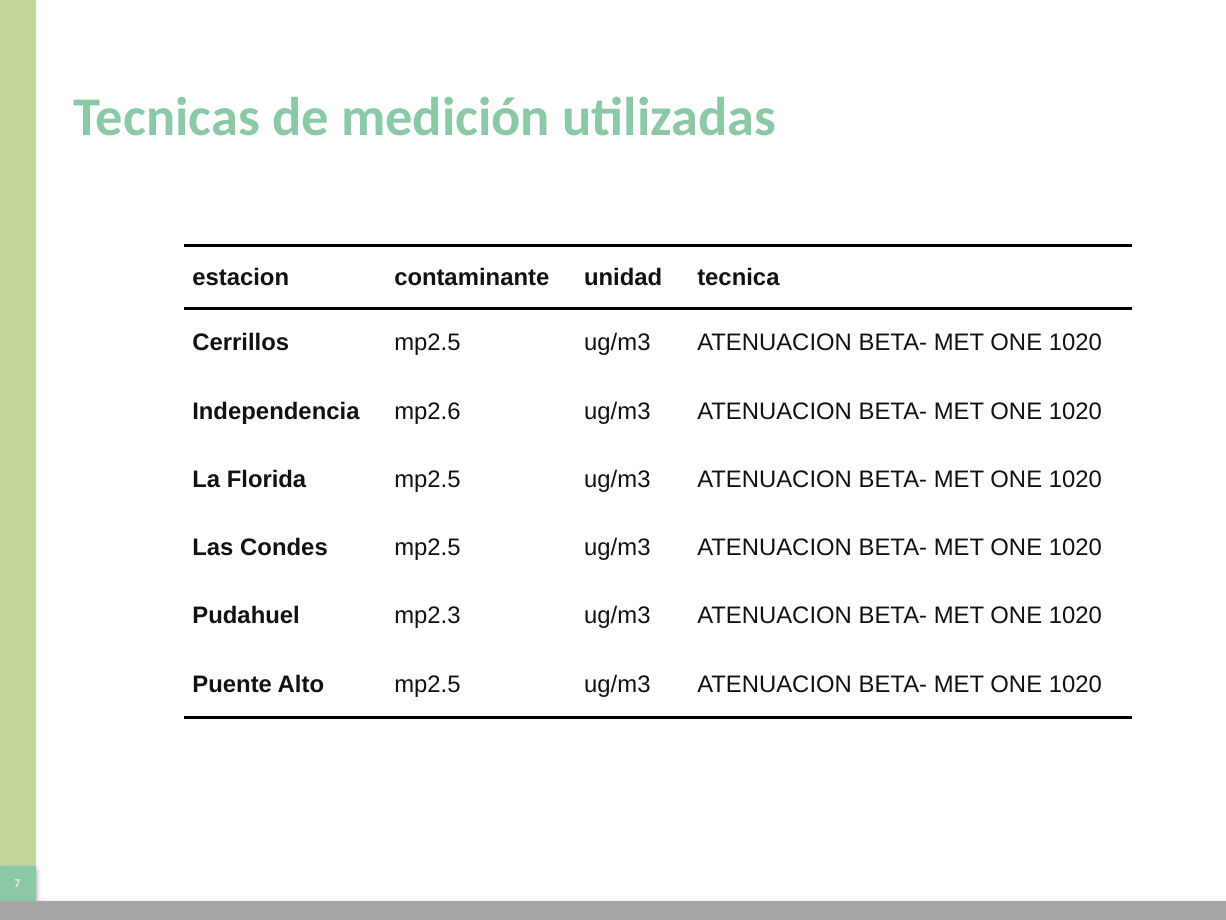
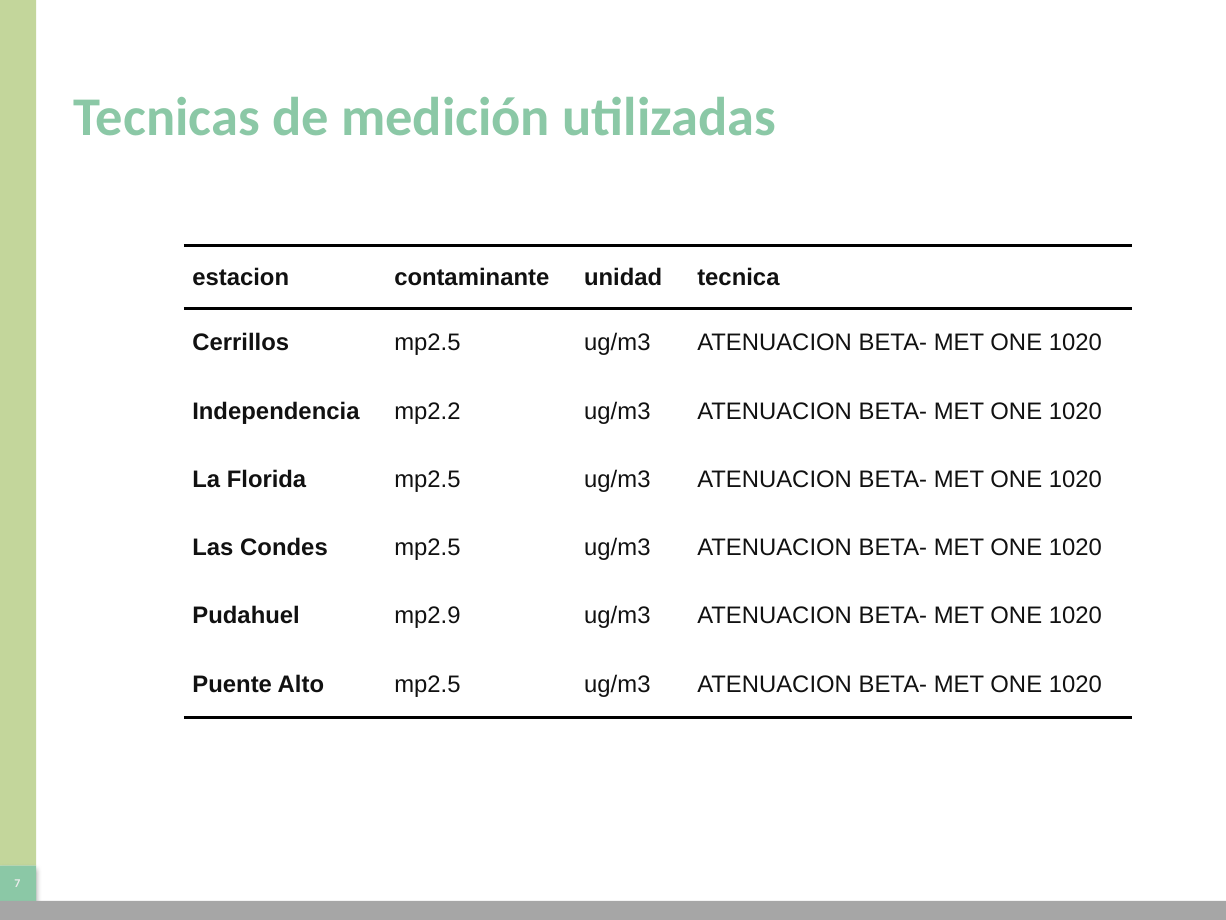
mp2.6: mp2.6 -> mp2.2 (427, 411)
mp2.3: mp2.3 -> mp2.9 (427, 616)
